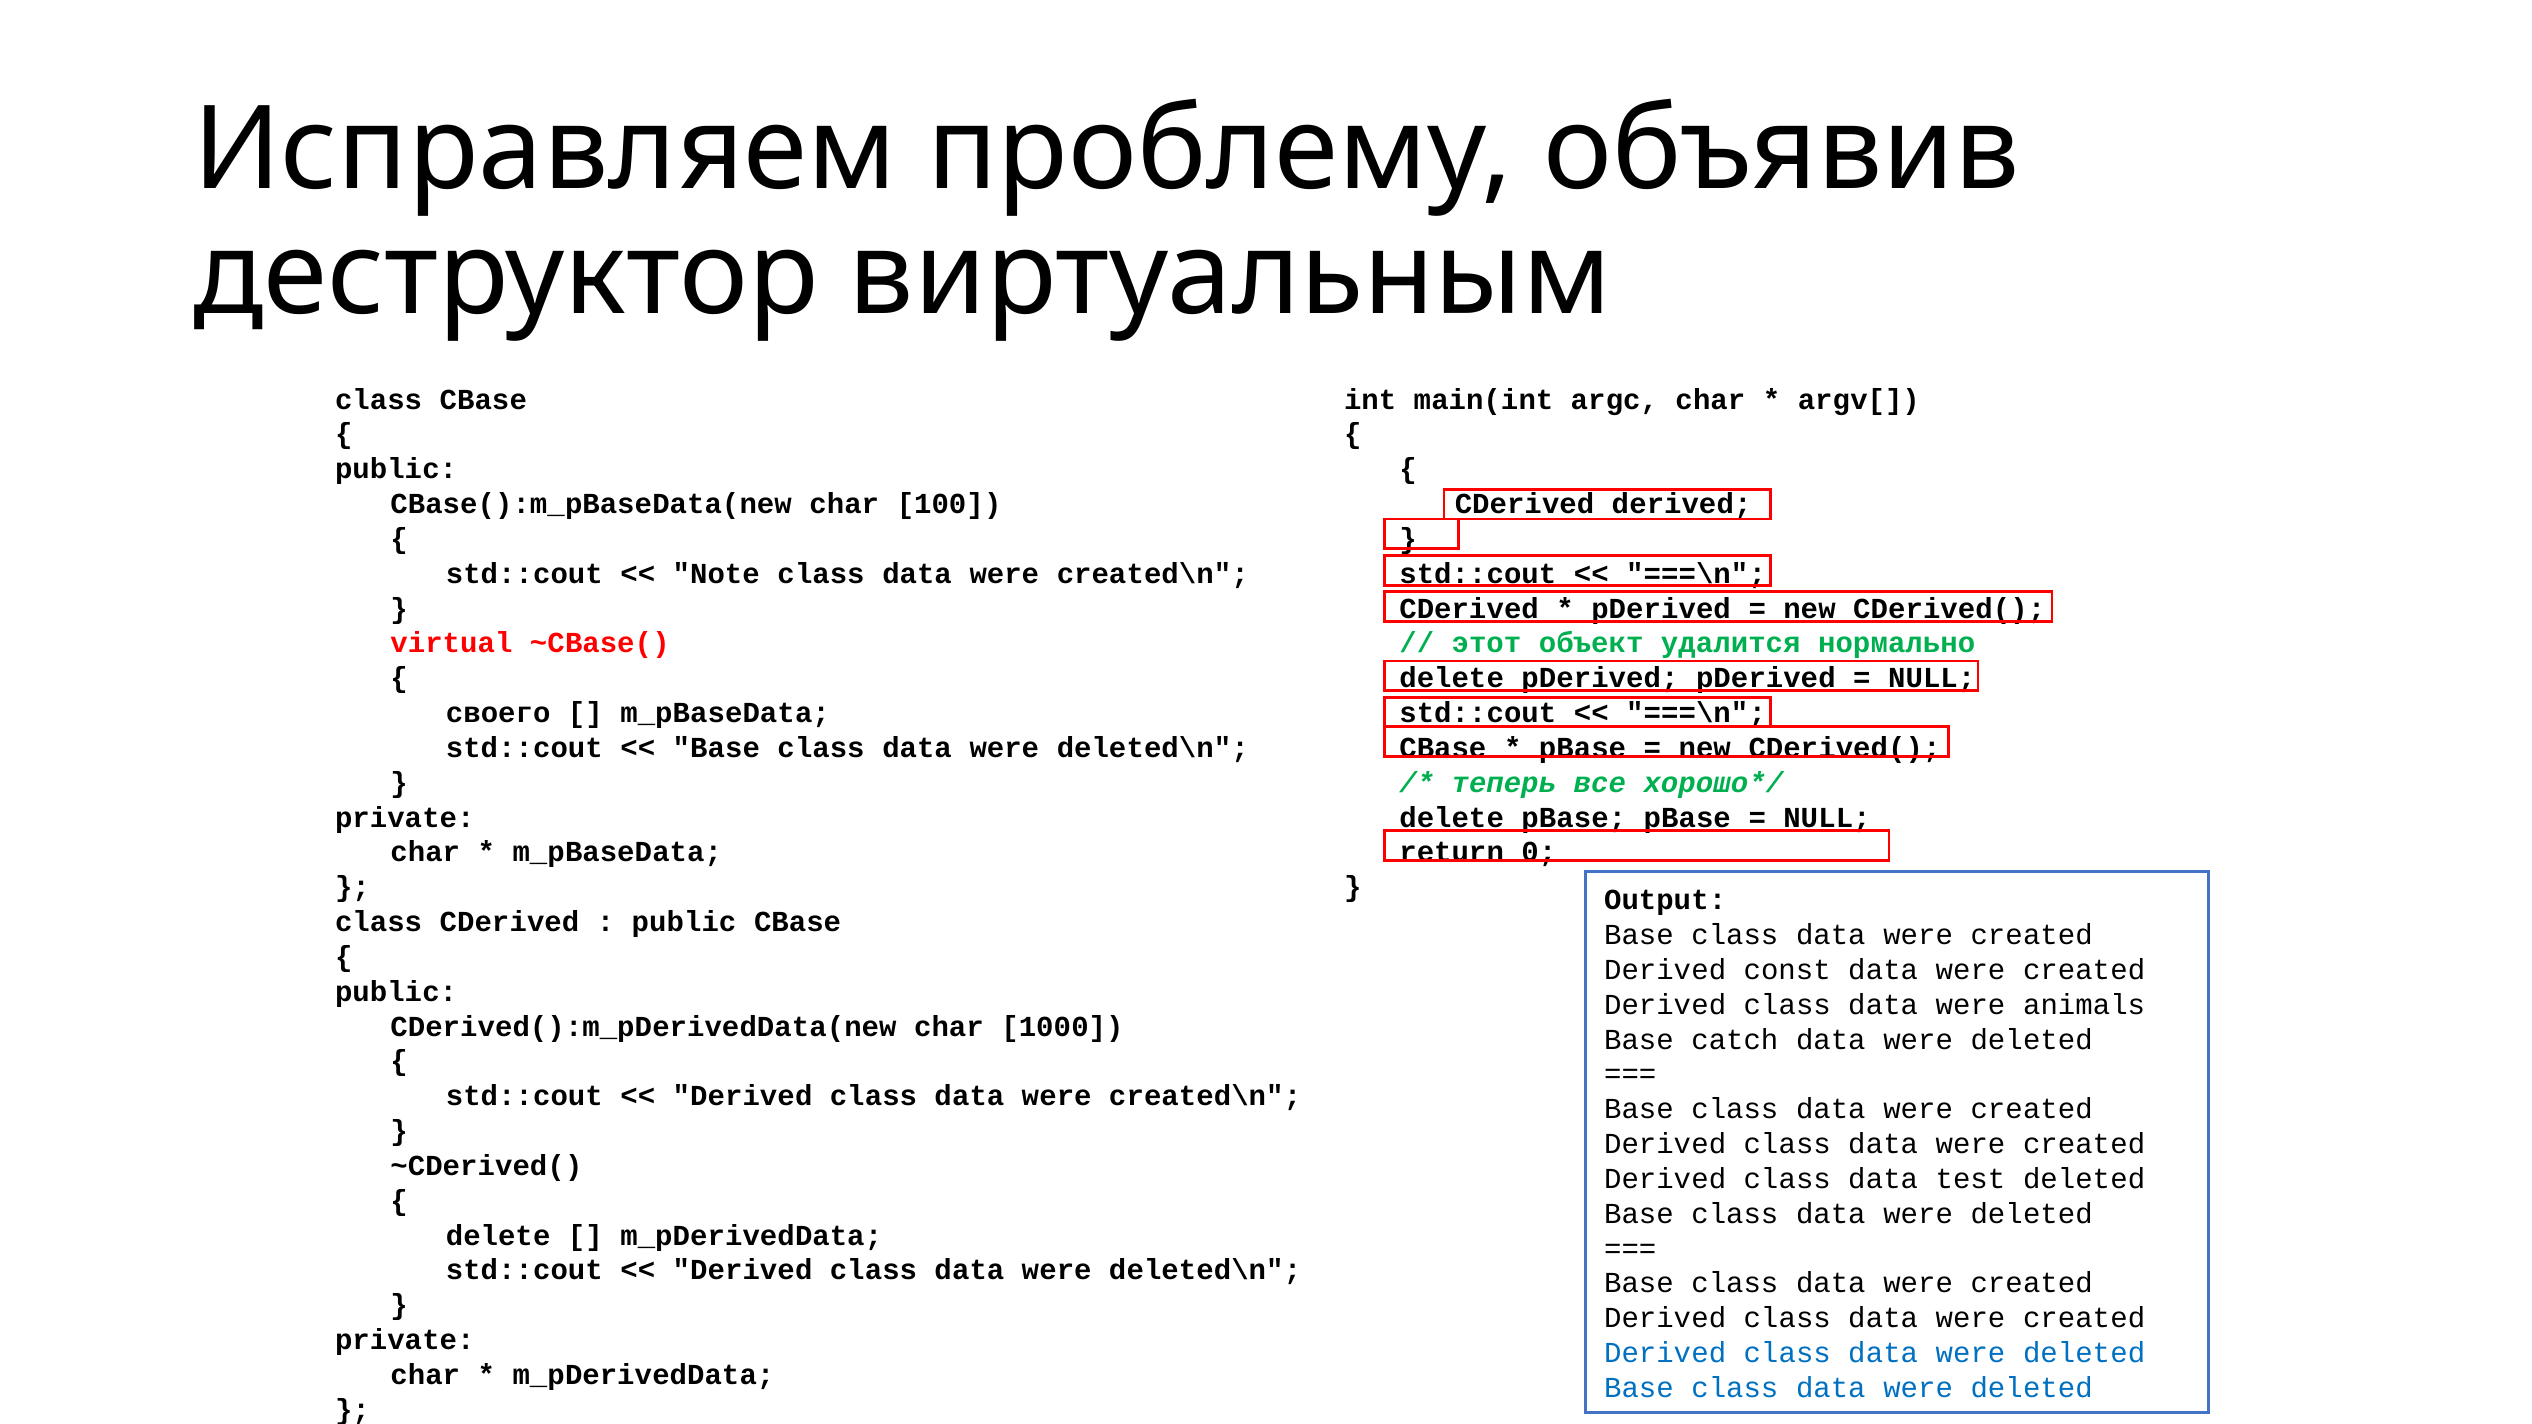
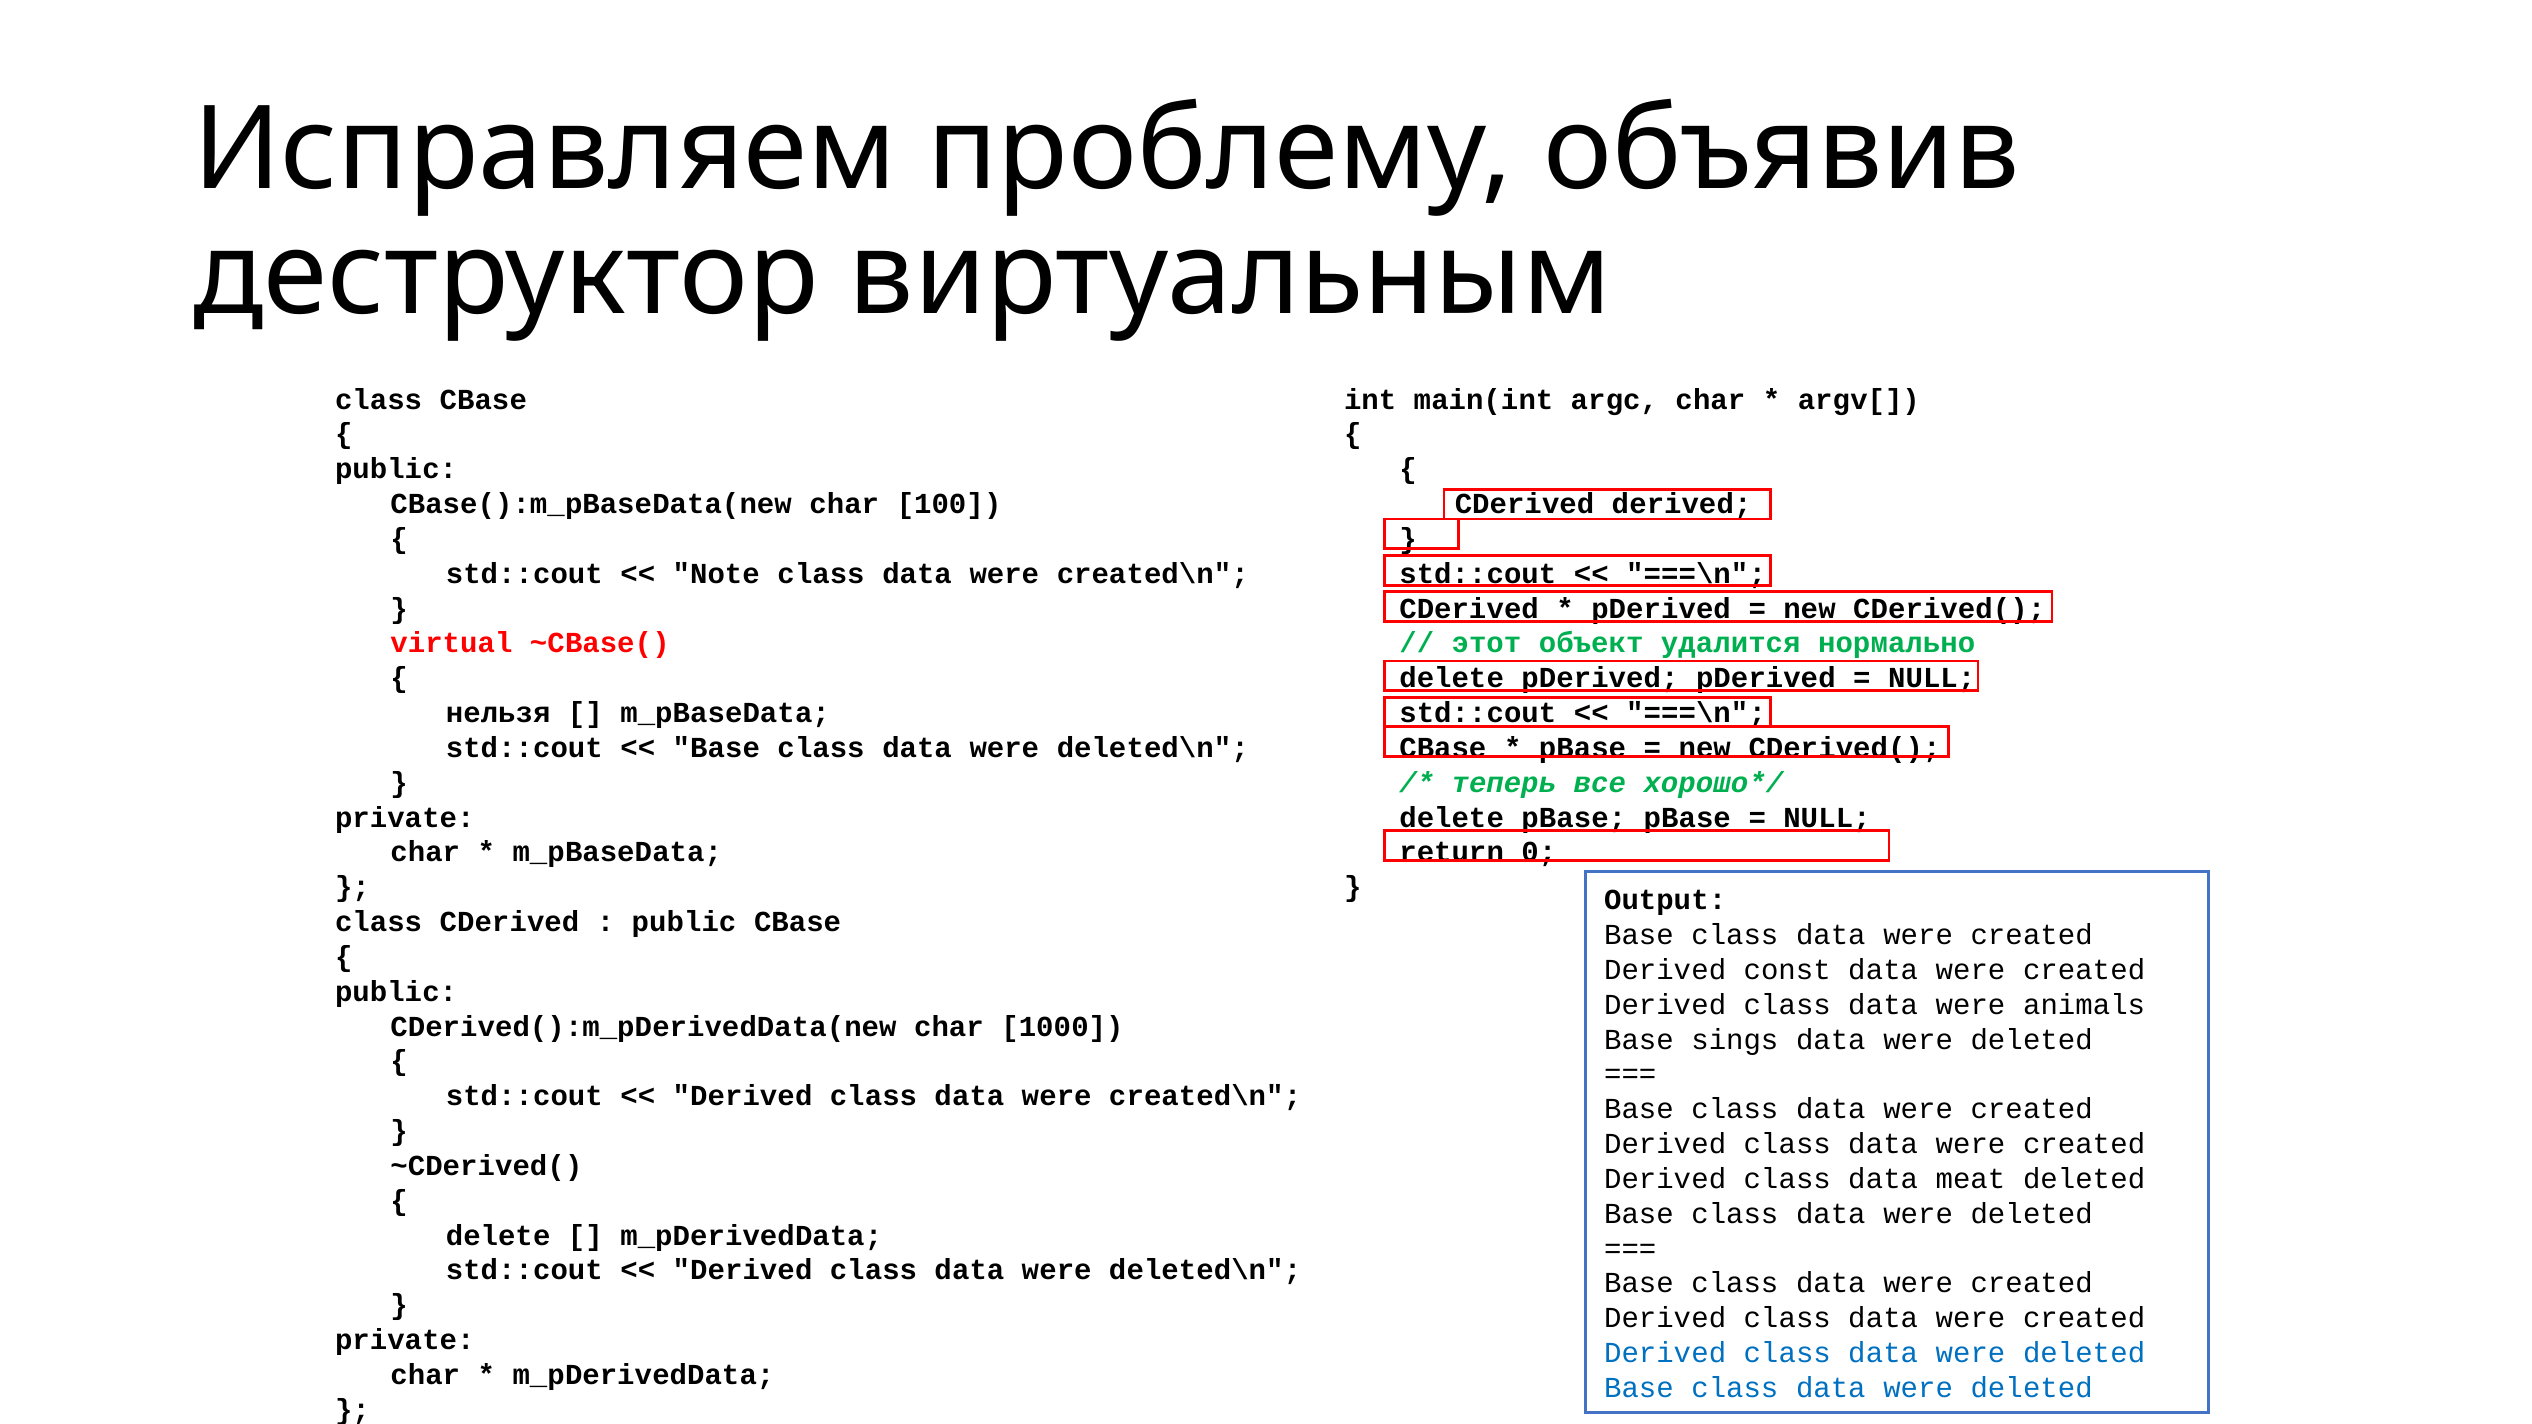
своего: своего -> нельзя (498, 713)
catch: catch -> sings (1735, 1040)
test: test -> meat (1970, 1179)
